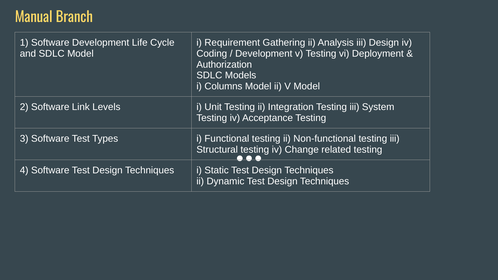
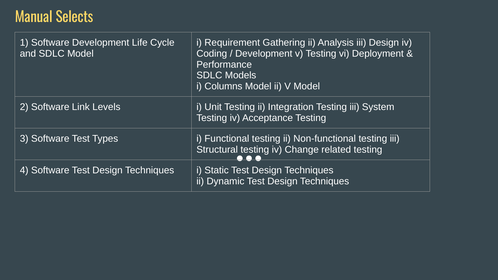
Branch: Branch -> Selects (74, 18)
Authorization: Authorization -> Performance (224, 65)
